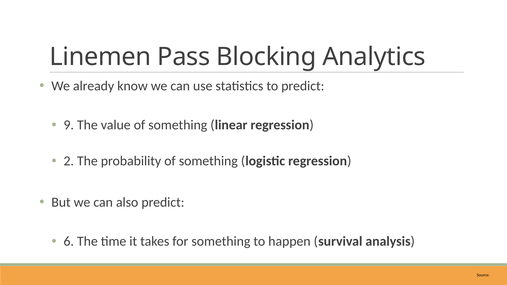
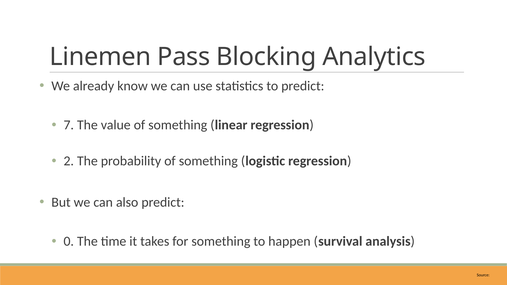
9: 9 -> 7 (69, 125)
6: 6 -> 0 (69, 242)
